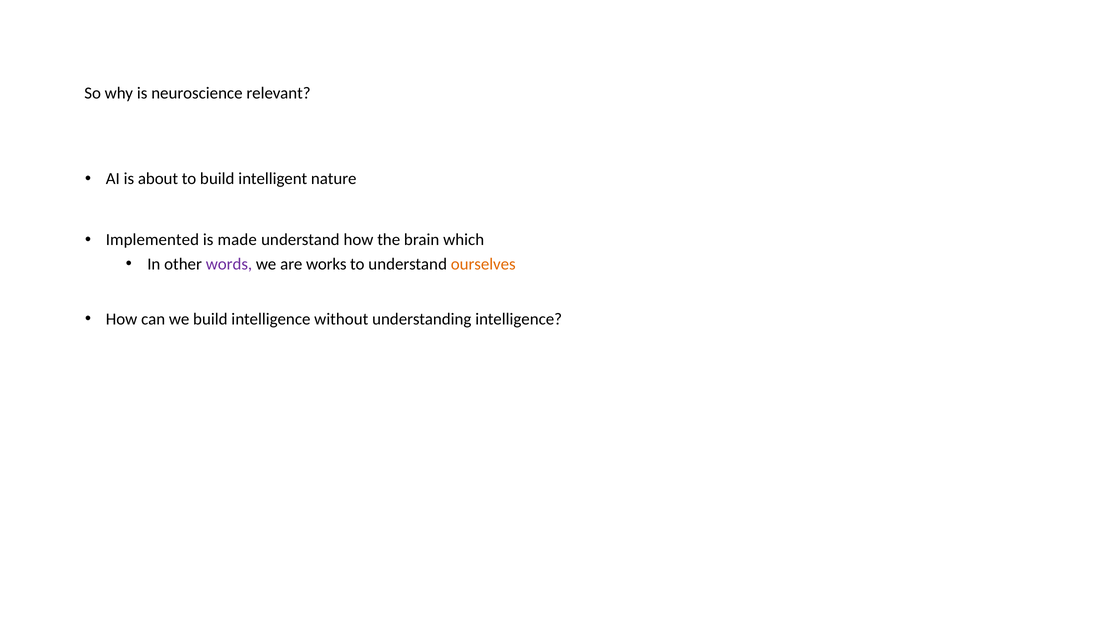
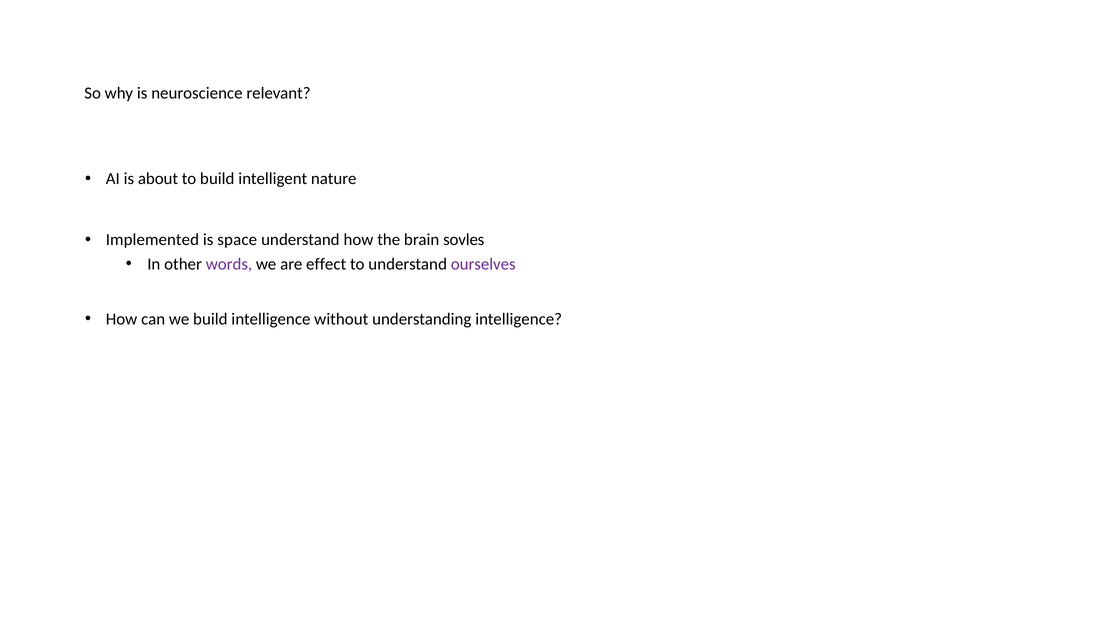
made: made -> space (237, 240)
which: which -> sovles (464, 240)
works: works -> effect (326, 264)
ourselves colour: orange -> purple (483, 264)
